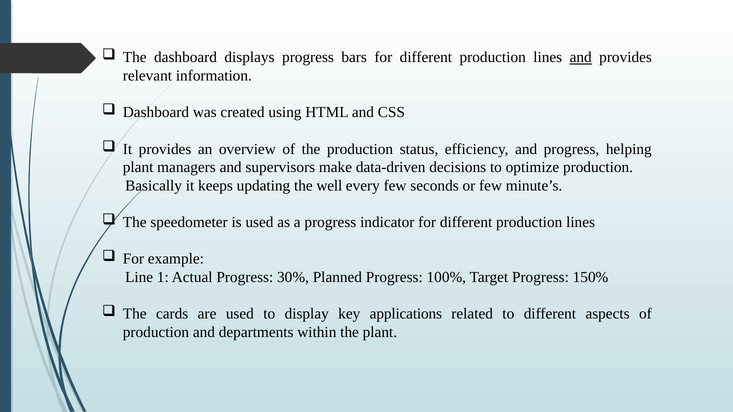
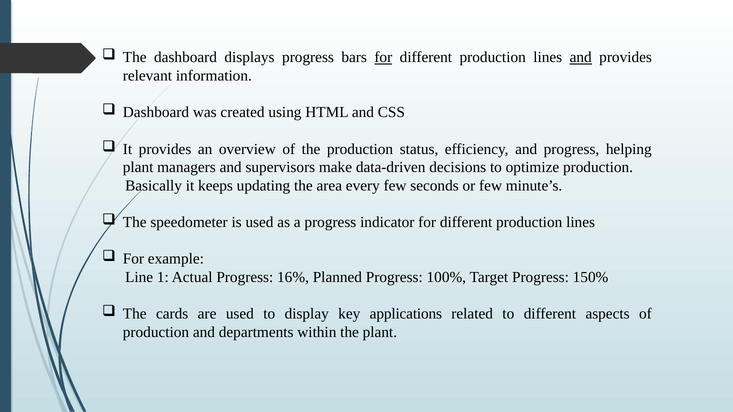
for underline: none -> present (383, 57)
well: well -> area (329, 186)
30%: 30% -> 16% (293, 277)
